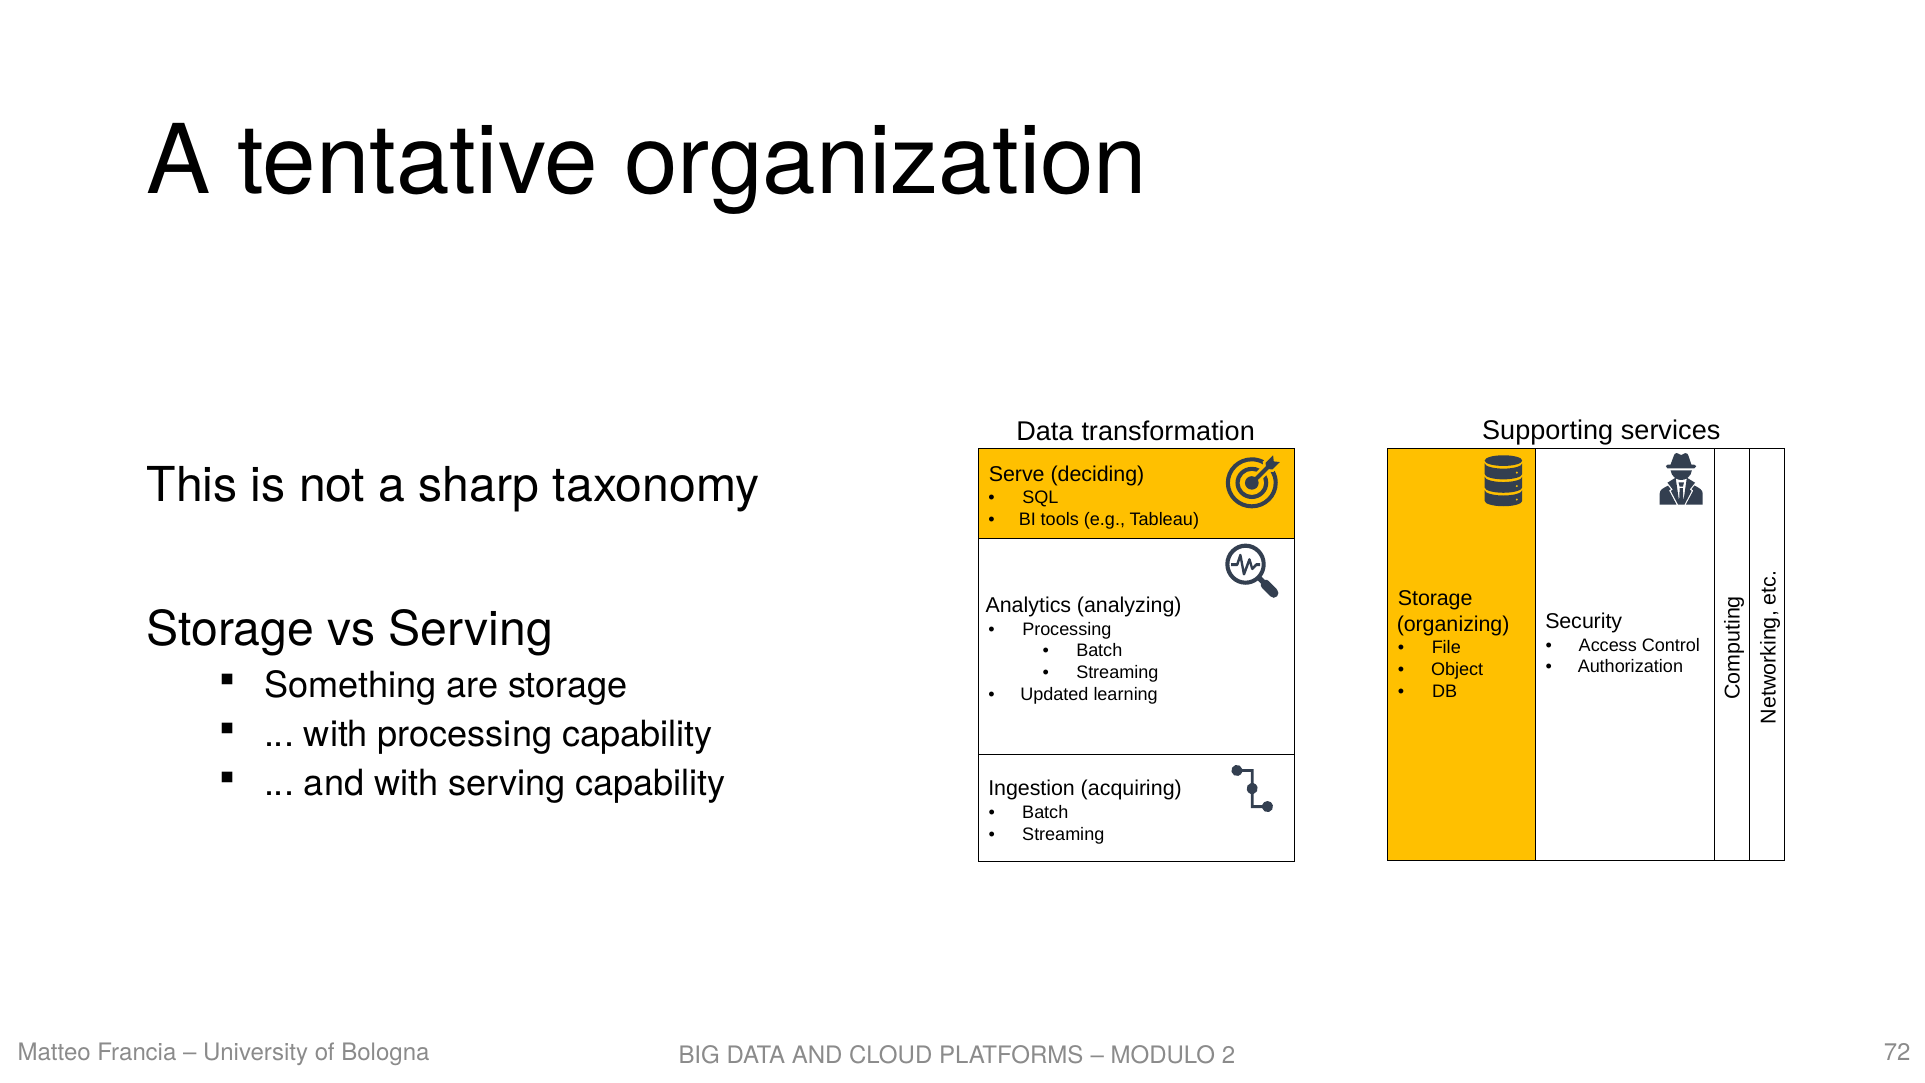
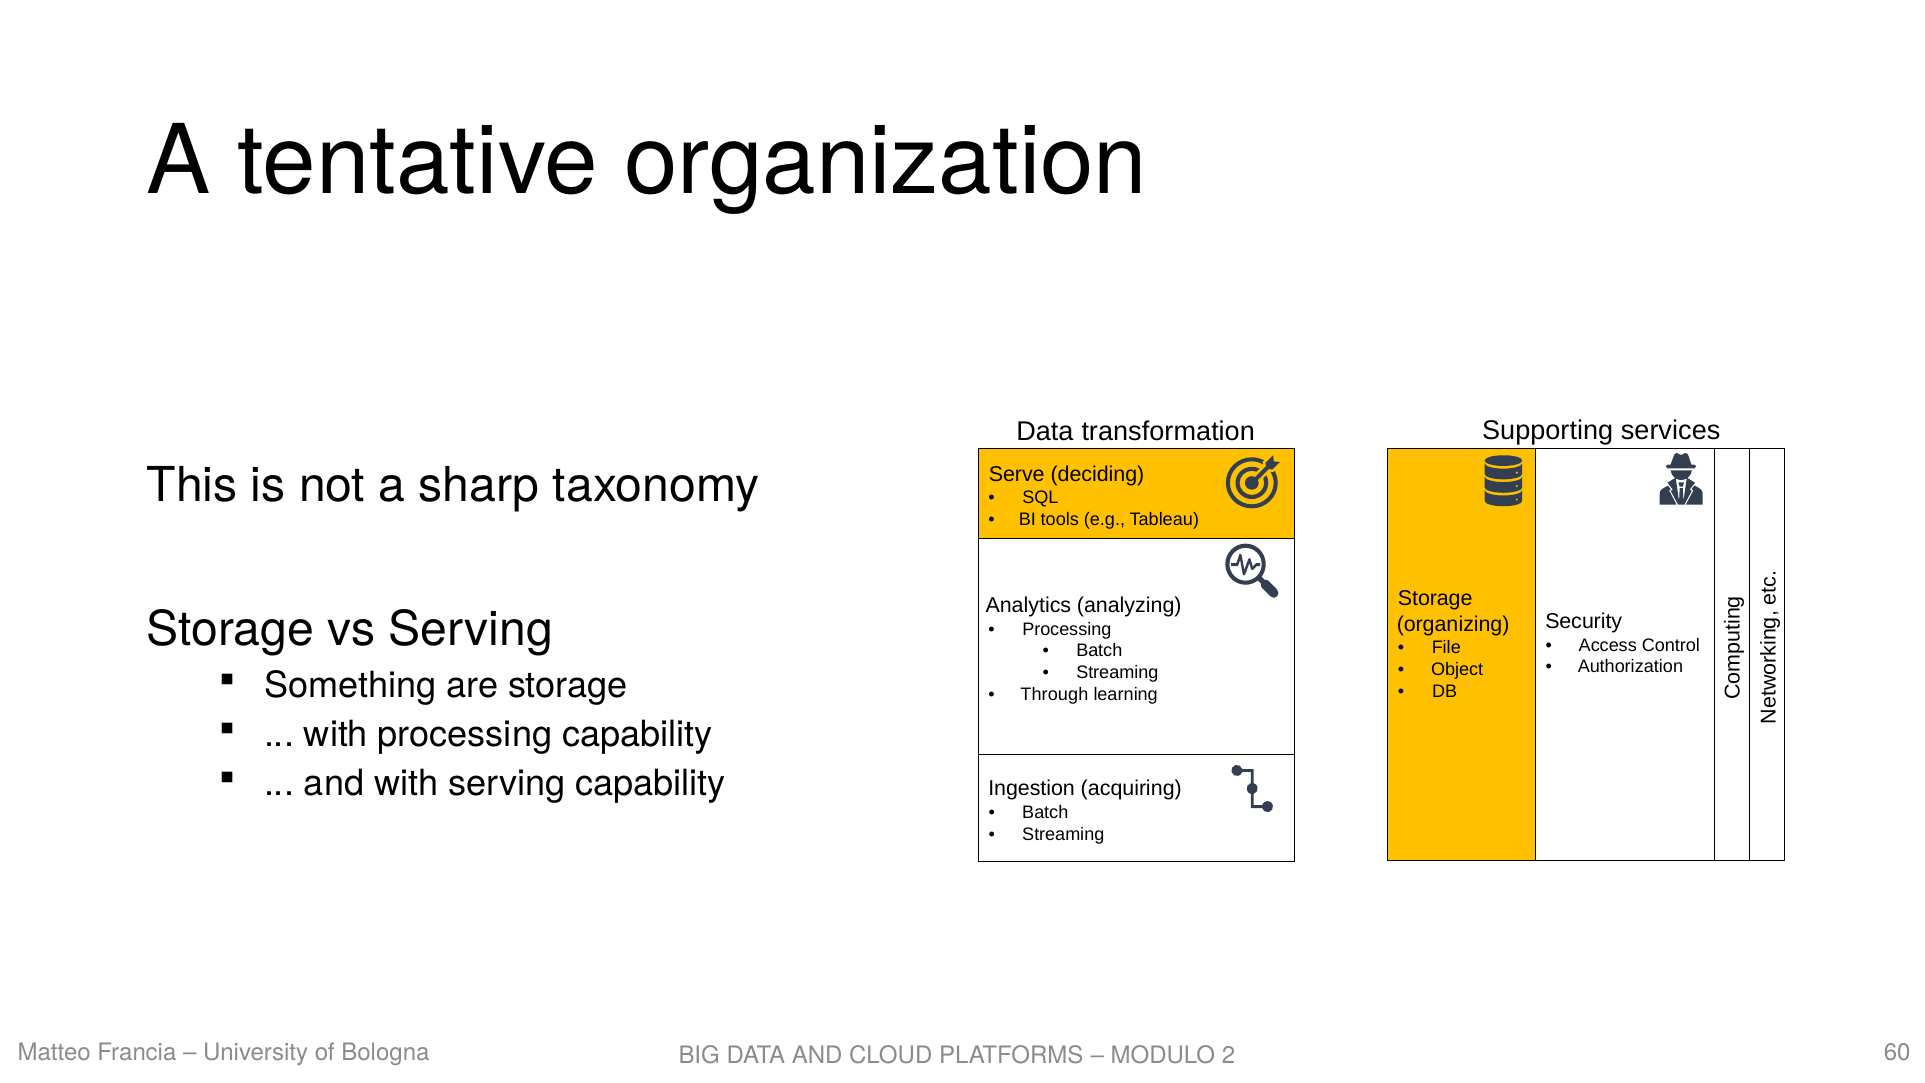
Updated: Updated -> Through (1054, 695)
72: 72 -> 60 (1897, 1053)
